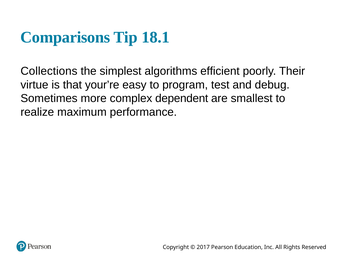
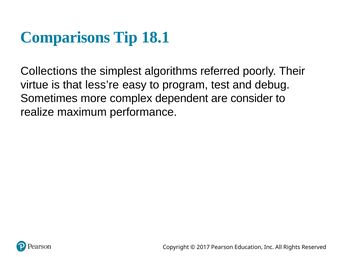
efficient: efficient -> referred (220, 71)
your’re: your’re -> less’re (102, 85)
smallest: smallest -> consider (252, 98)
